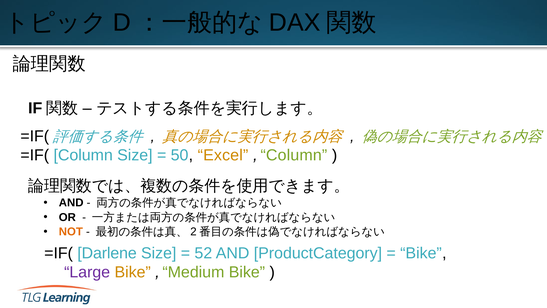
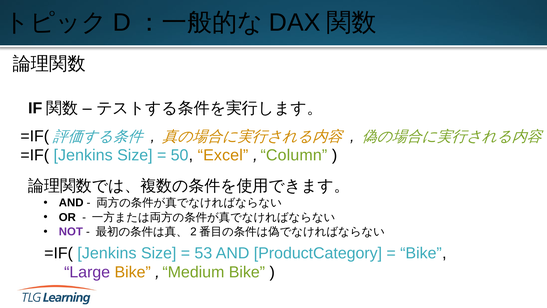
Column: Column -> Jenkins (83, 155)
NOT colour: orange -> purple (71, 231)
Darlene: Darlene -> Jenkins (107, 253)
52: 52 -> 53 (203, 253)
